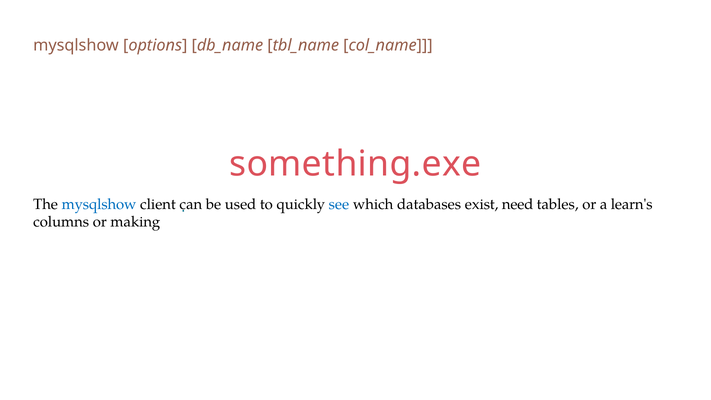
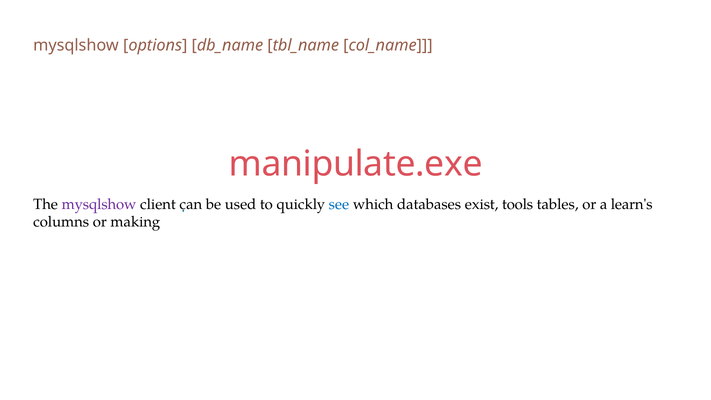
something.exe: something.exe -> manipulate.exe (356, 164)
mysqlshow colour: blue -> purple (99, 204)
need: need -> tools (518, 204)
